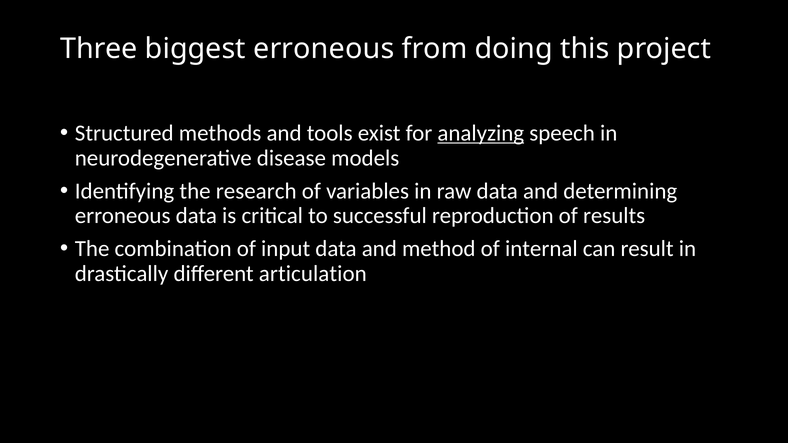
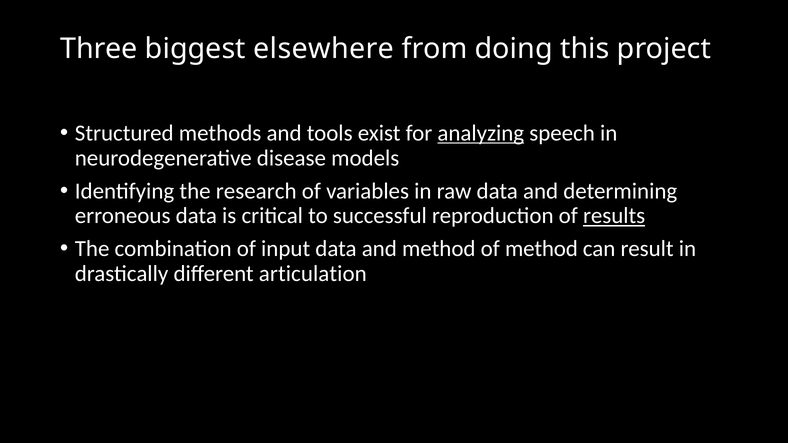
biggest erroneous: erroneous -> elsewhere (324, 49)
results underline: none -> present (614, 216)
of internal: internal -> method (541, 249)
